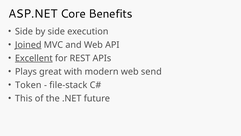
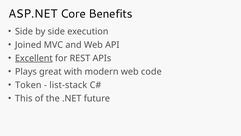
Joined underline: present -> none (28, 45)
send: send -> code (151, 71)
file-stack: file-stack -> list-stack (68, 85)
